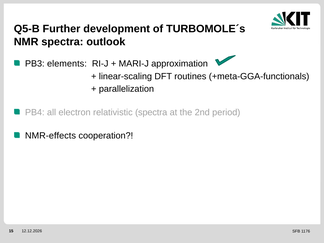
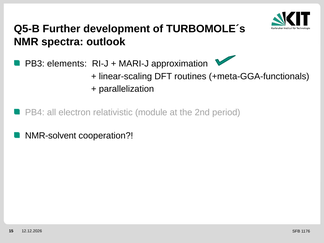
relativistic spectra: spectra -> module (151, 112)
NMR-effects: NMR-effects -> NMR-solvent (51, 136)
